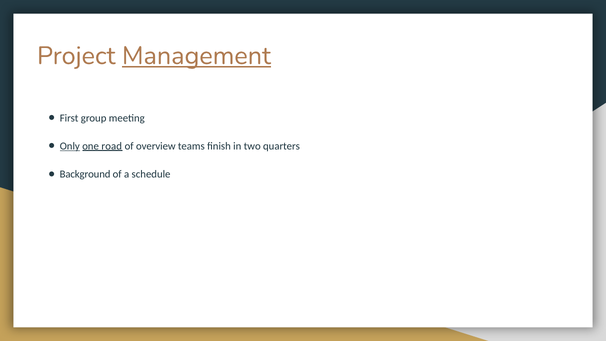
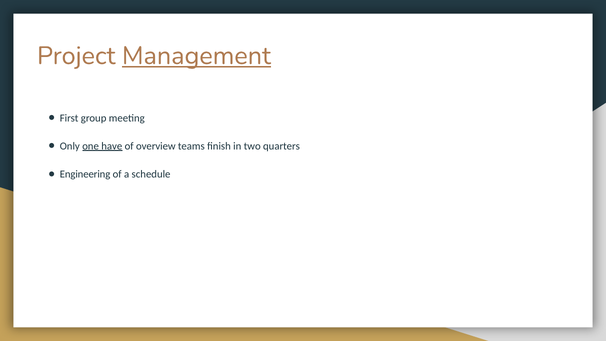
Only underline: present -> none (70, 146)
road: road -> have (112, 146)
Background: Background -> Engineering (85, 174)
